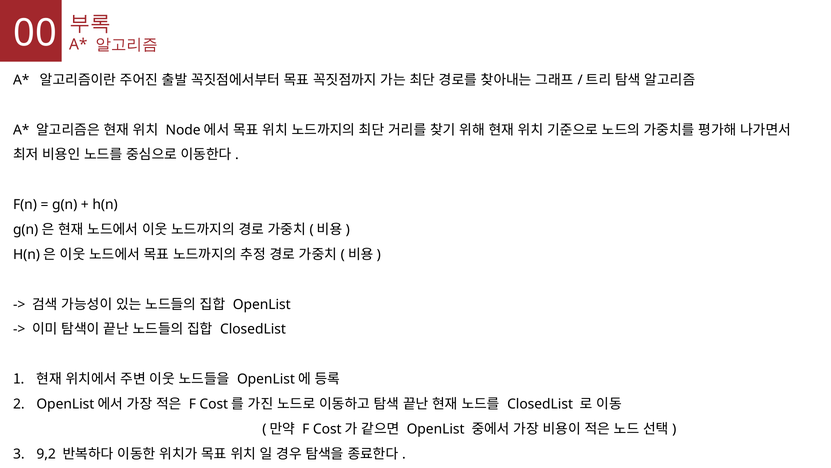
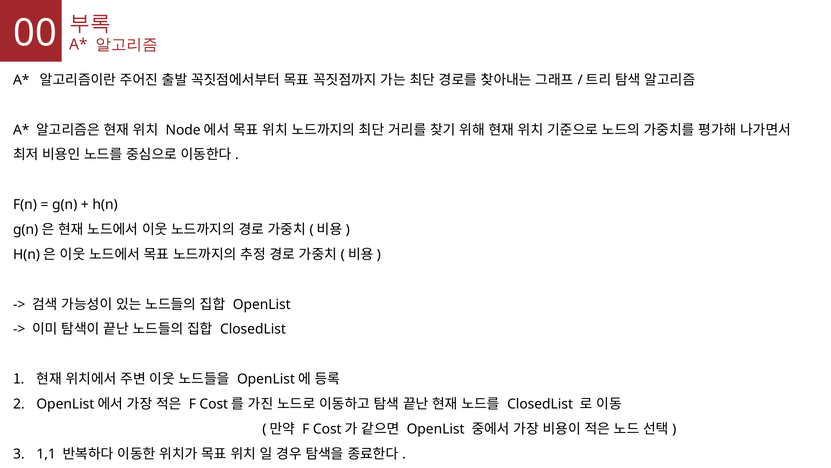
9,2: 9,2 -> 1,1 (46, 454)
